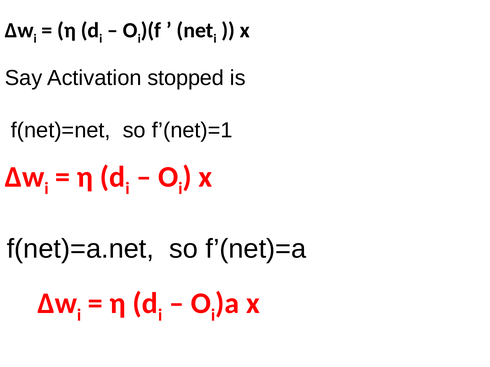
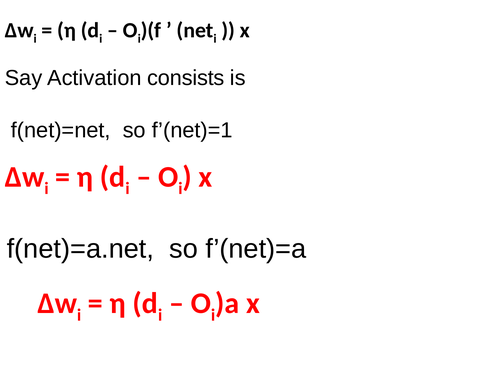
stopped: stopped -> consists (186, 78)
